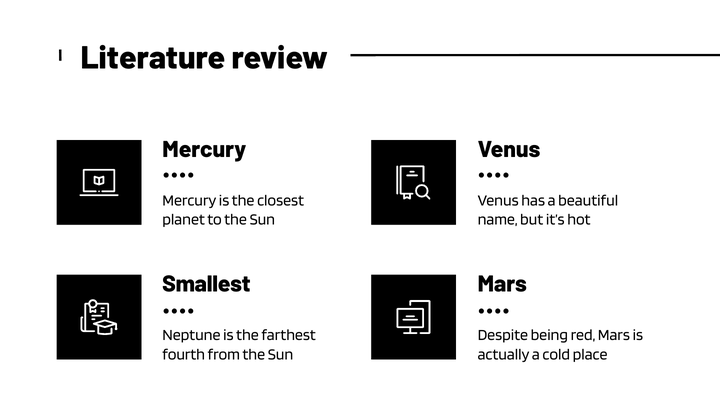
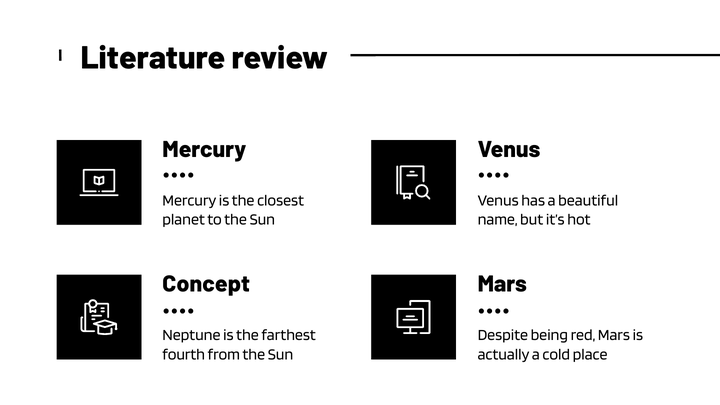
Smallest: Smallest -> Concept (206, 284)
